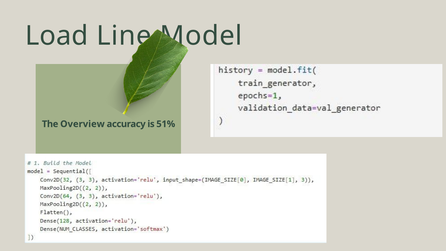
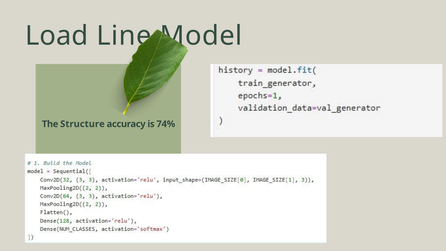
Overview: Overview -> Structure (82, 124)
51%: 51% -> 74% (166, 124)
